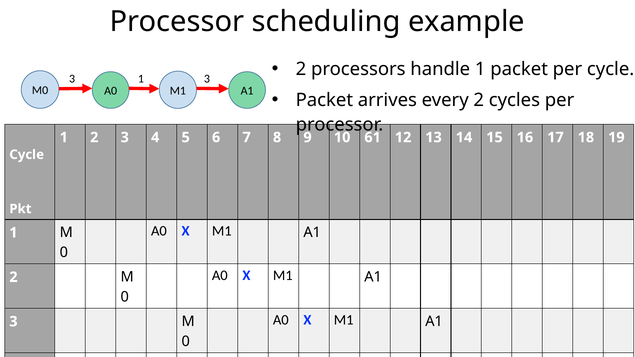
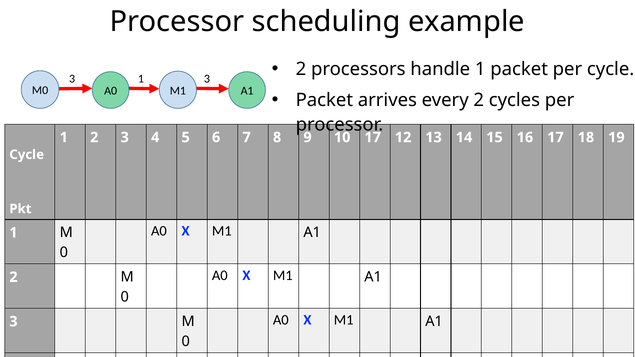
10 61: 61 -> 17 (373, 137)
